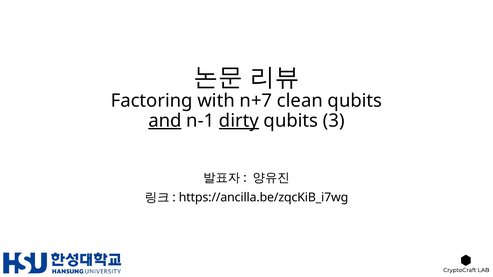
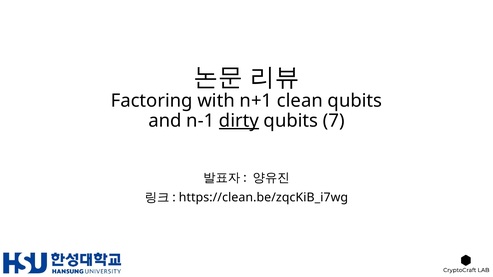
n+7: n+7 -> n+1 (256, 101)
and underline: present -> none (165, 121)
3: 3 -> 7 (334, 121)
https://ancilla.be/zqcKiB_i7wg: https://ancilla.be/zqcKiB_i7wg -> https://clean.be/zqcKiB_i7wg (263, 198)
